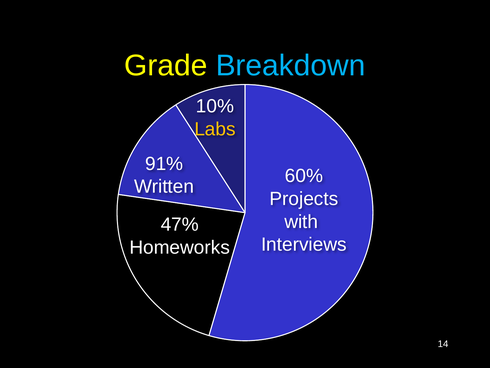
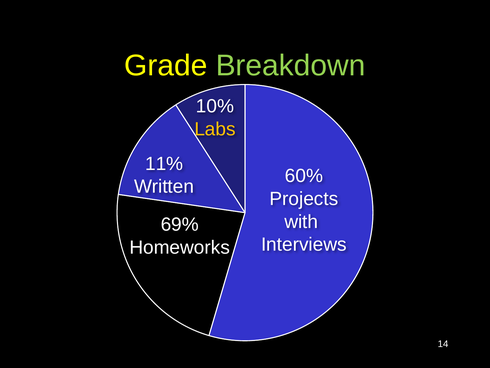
Breakdown colour: light blue -> light green (291, 65)
91%: 91% -> 11% (164, 164)
47%: 47% -> 69% (180, 224)
